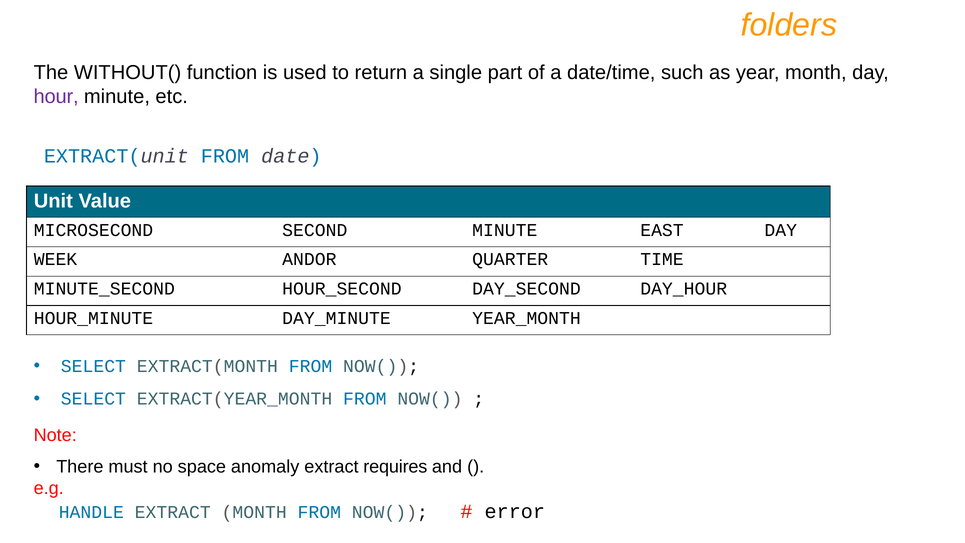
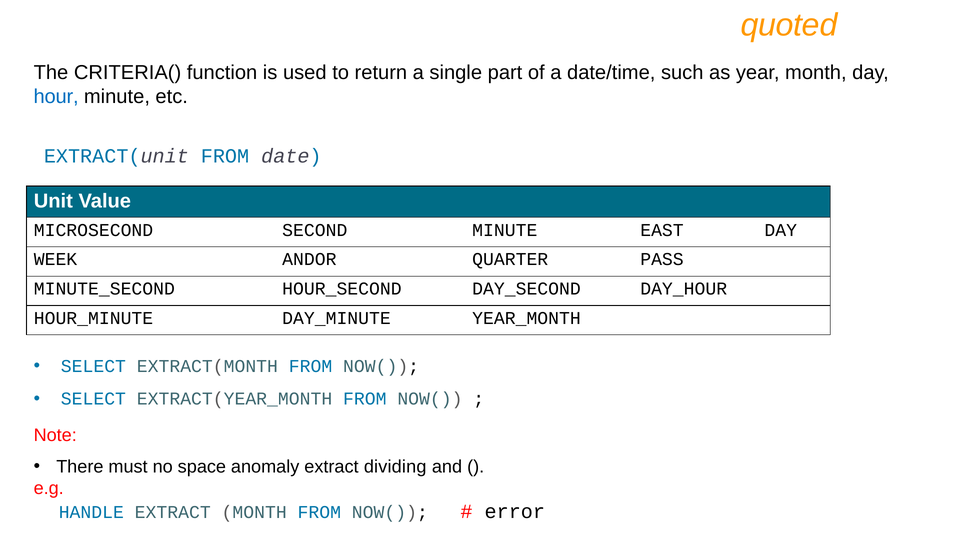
folders: folders -> quoted (789, 25)
WITHOUT(: WITHOUT( -> CRITERIA( (128, 73)
hour colour: purple -> blue (56, 97)
TIME: TIME -> PASS (662, 259)
requires: requires -> dividing (395, 467)
